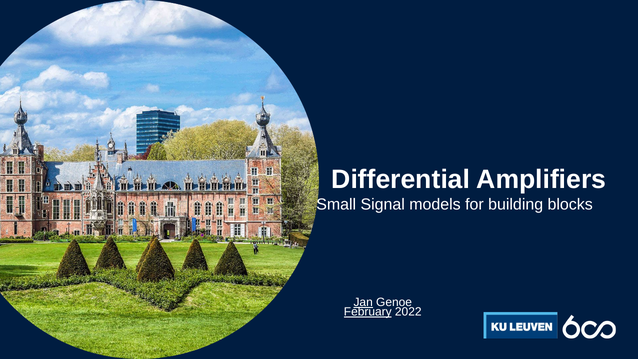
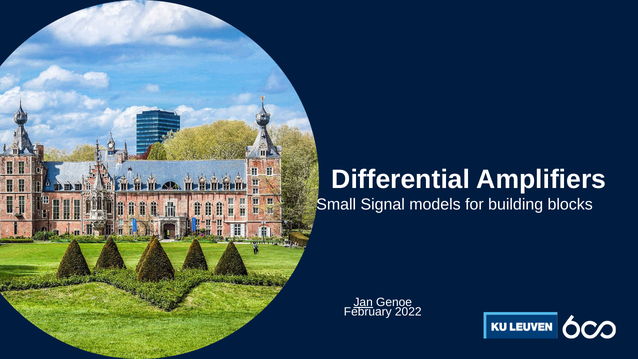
February underline: present -> none (368, 312)
